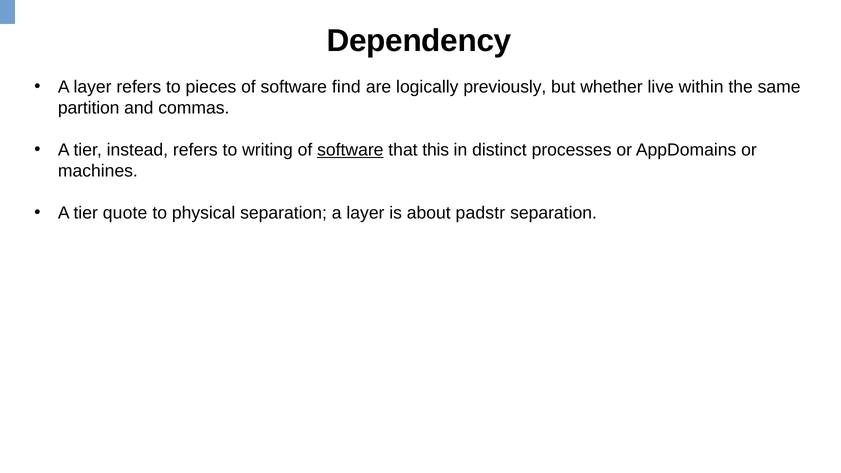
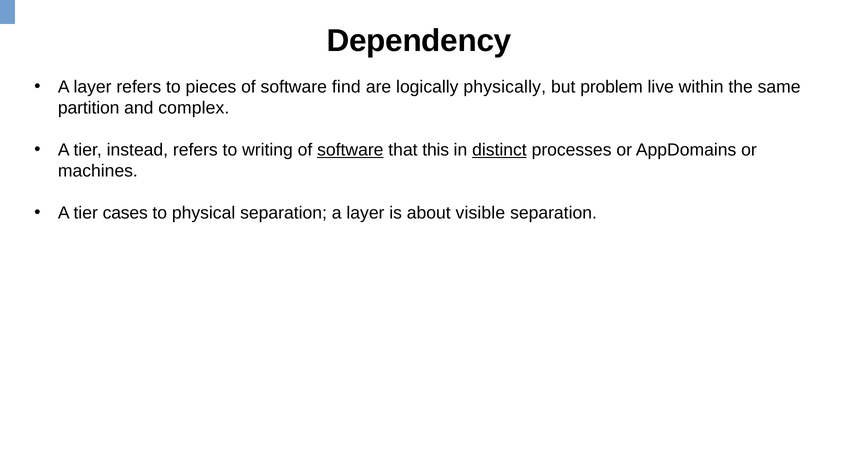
previously: previously -> physically (505, 87)
whether: whether -> problem (612, 87)
commas: commas -> complex (194, 108)
distinct underline: none -> present (499, 150)
quote: quote -> cases (125, 213)
padstr: padstr -> visible (480, 213)
